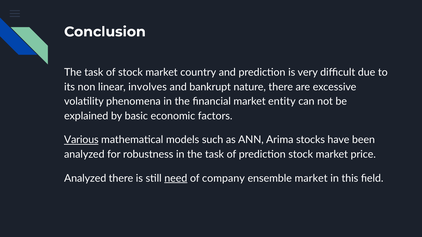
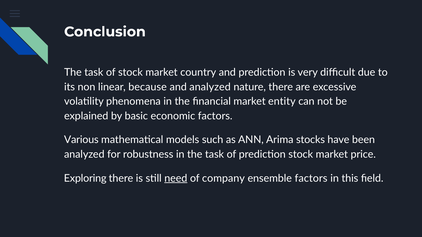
involves: involves -> because (148, 87)
and bankrupt: bankrupt -> analyzed (210, 87)
Various underline: present -> none (81, 140)
Analyzed: Analyzed -> Exploring (85, 179)
ensemble market: market -> factors (311, 179)
